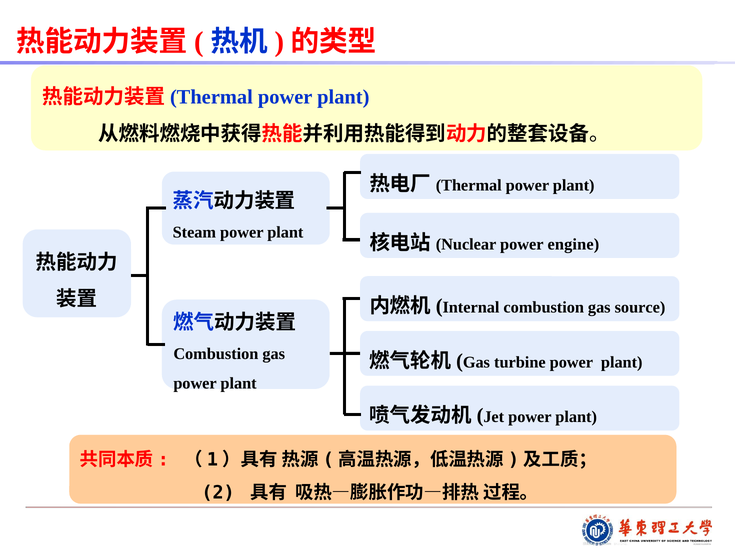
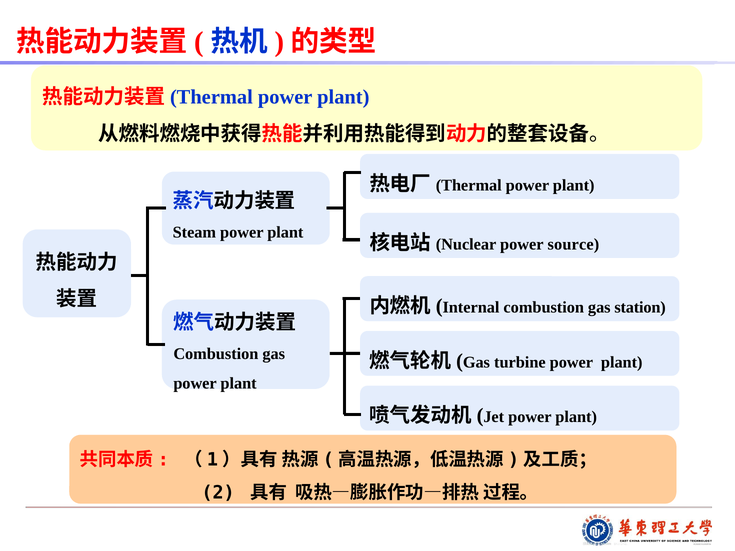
engine: engine -> source (573, 244)
source: source -> station (640, 308)
